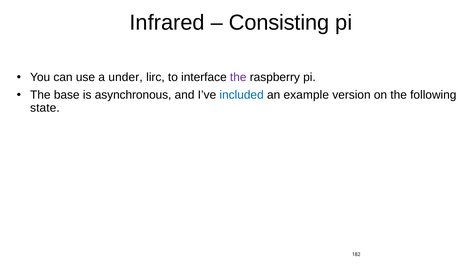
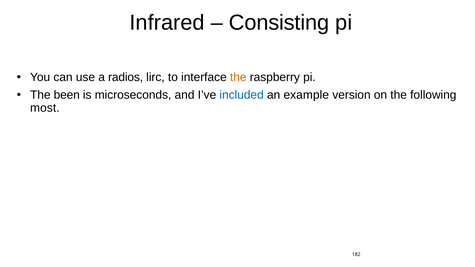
under: under -> radios (126, 77)
the colour: purple -> orange (238, 77)
base: base -> been (67, 95)
asynchronous: asynchronous -> microseconds (133, 95)
state: state -> most (45, 108)
